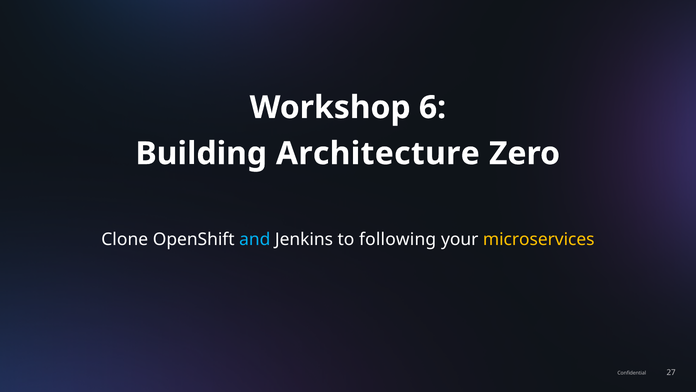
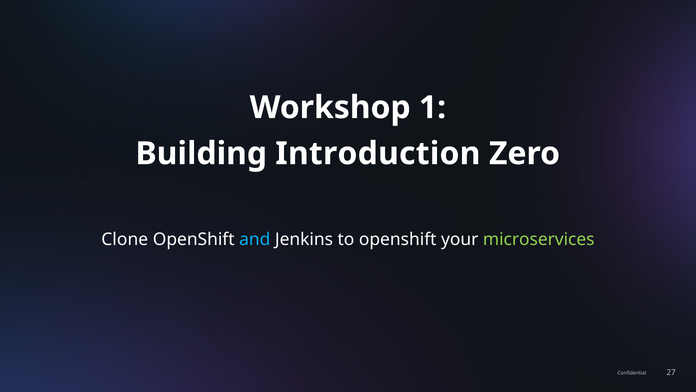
6: 6 -> 1 (433, 107)
Architecture: Architecture -> Introduction (378, 153)
to following: following -> openshift (398, 239)
microservices colour: yellow -> light green (539, 239)
